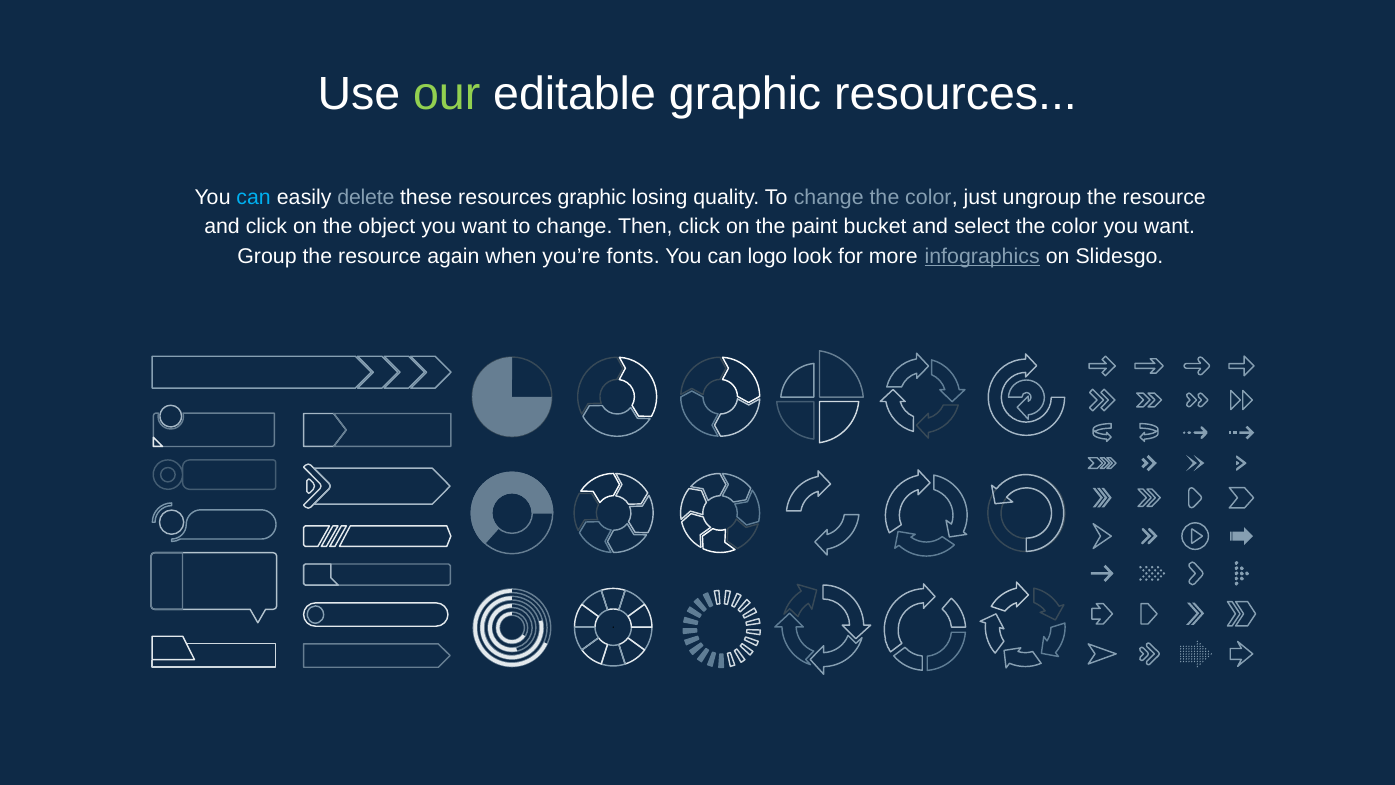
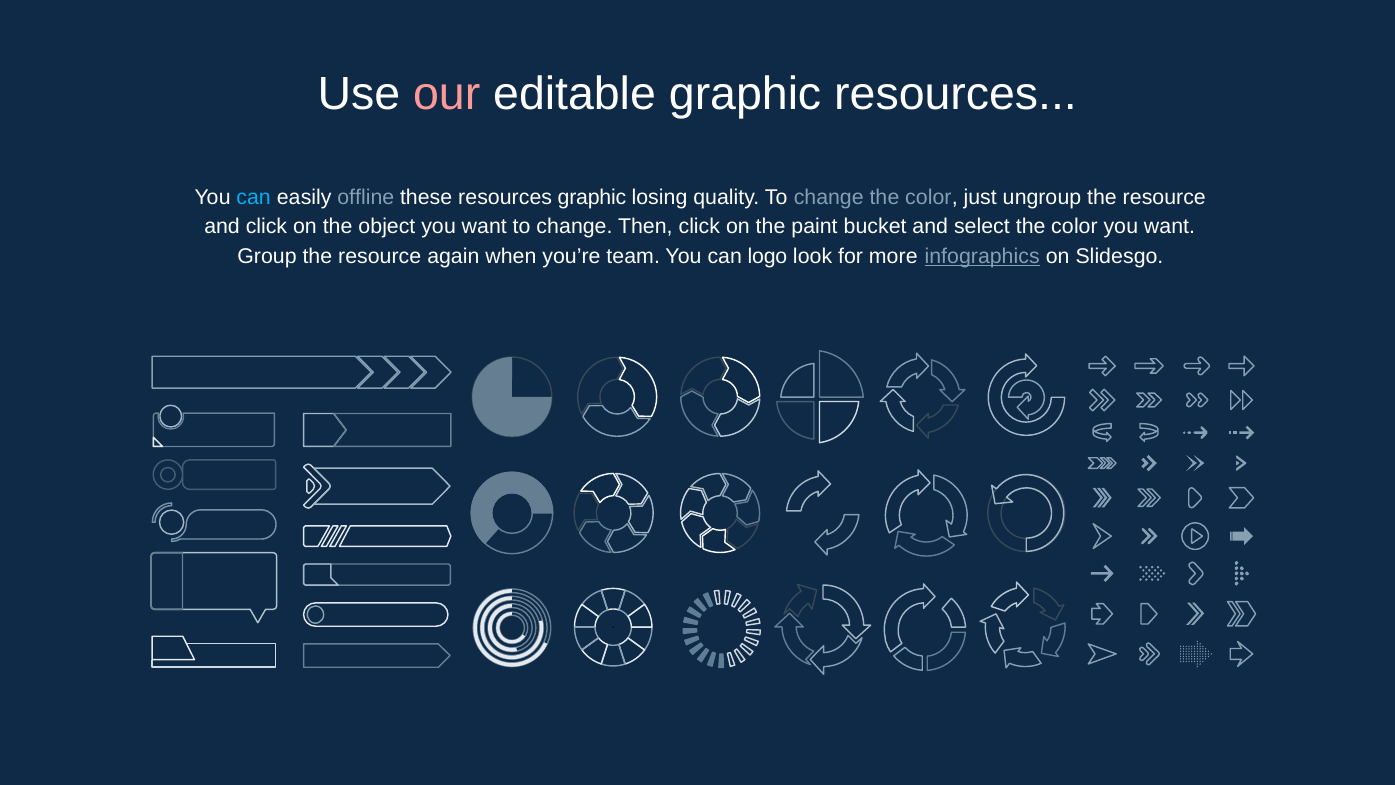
our colour: light green -> pink (447, 95)
delete: delete -> offline (366, 197)
fonts: fonts -> team (633, 256)
